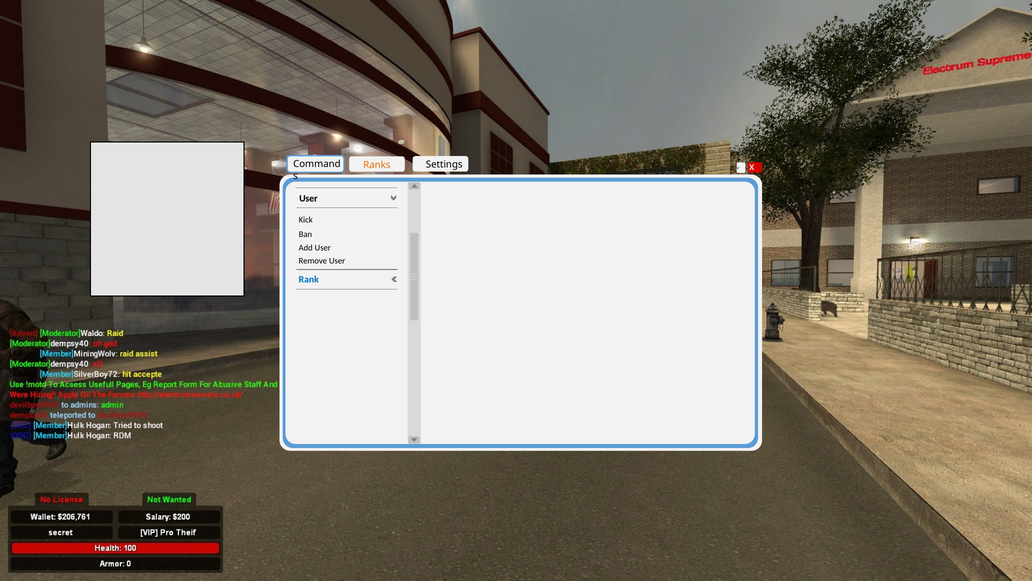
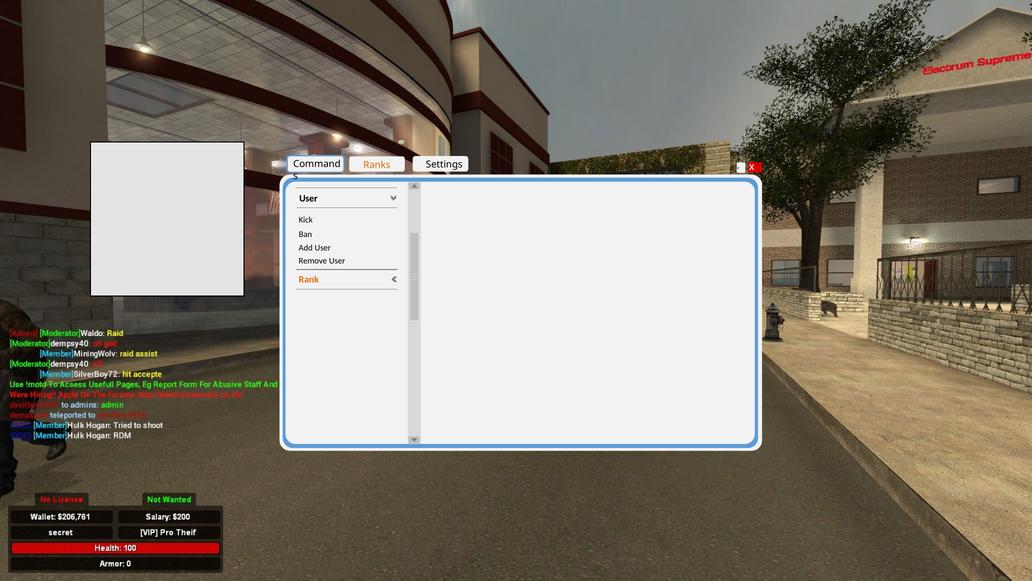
Rank colour: blue -> orange (309, 280)
